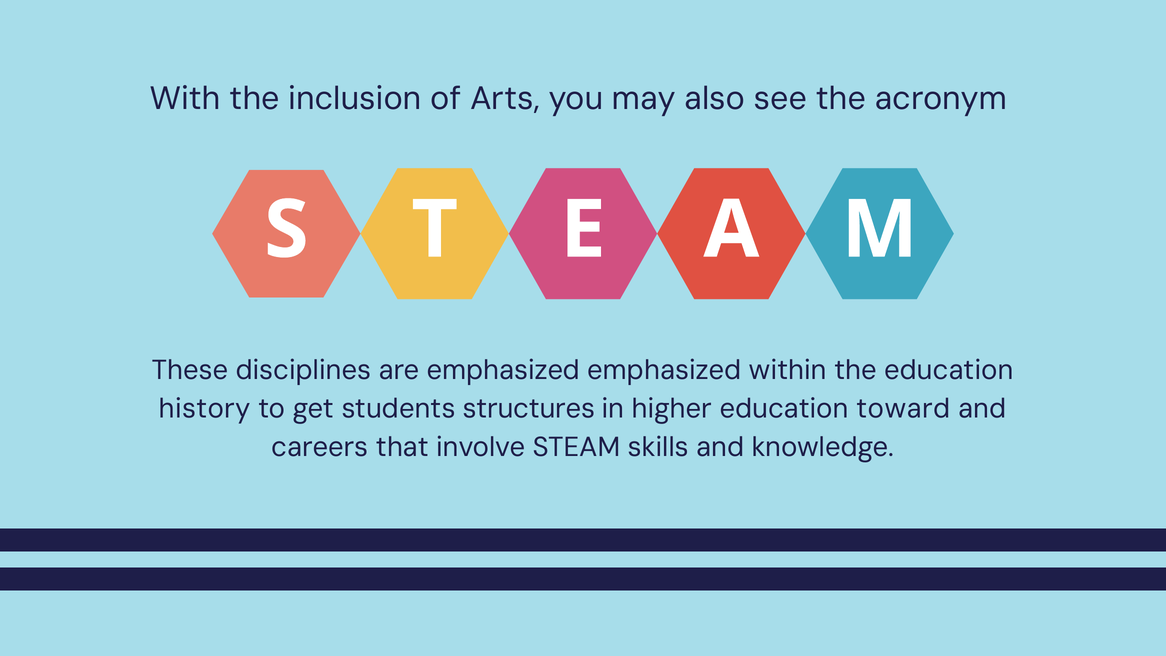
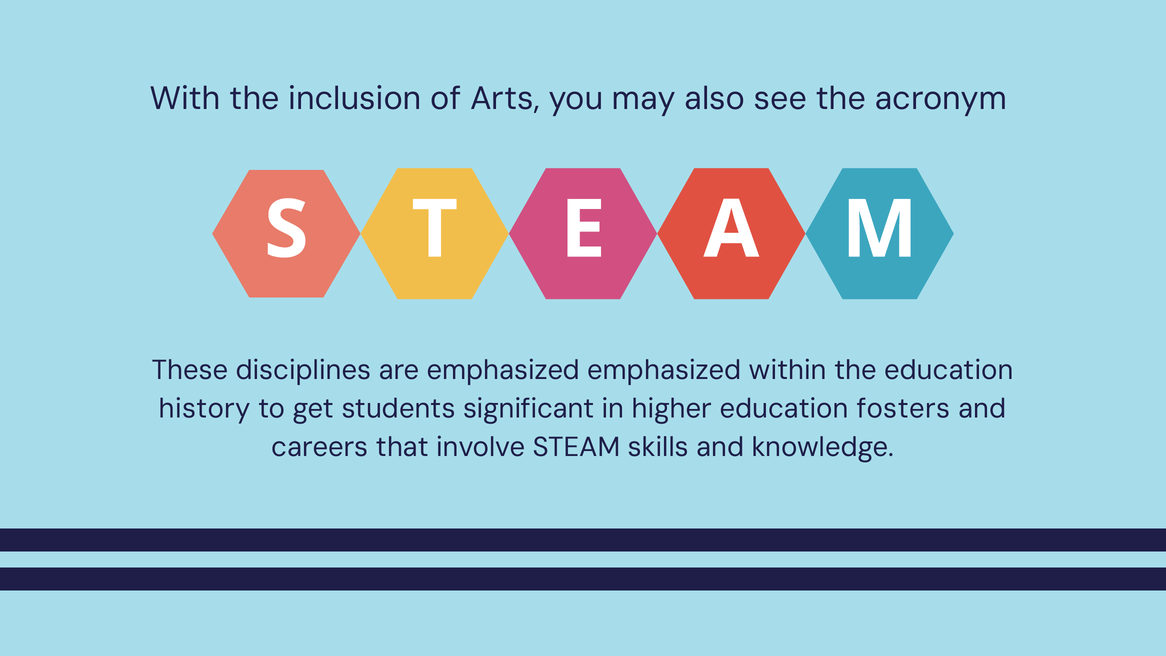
structures: structures -> significant (529, 409)
toward: toward -> fosters (903, 409)
